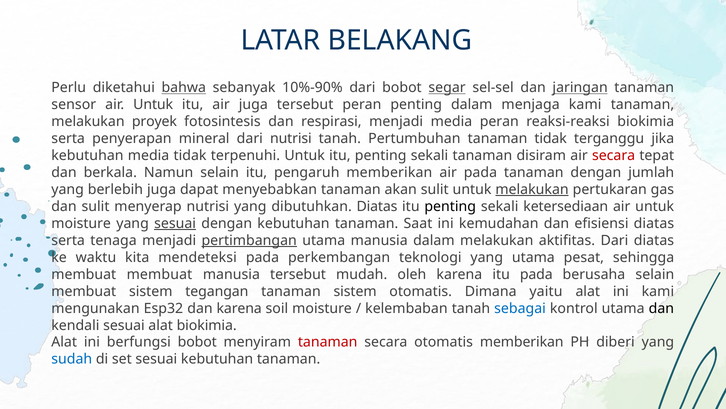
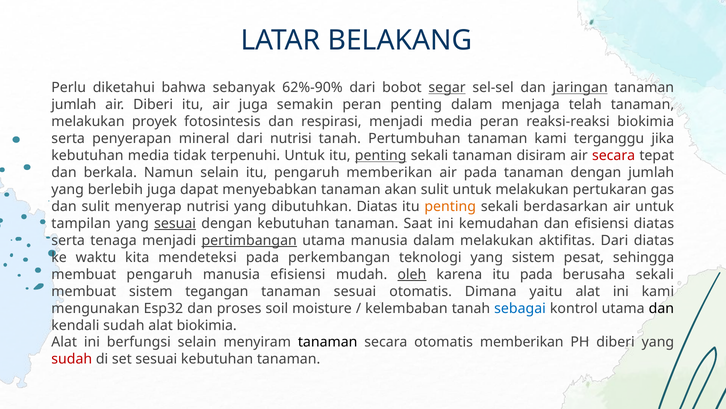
bahwa underline: present -> none (184, 88)
10%-90%: 10%-90% -> 62%-90% (312, 88)
sensor: sensor -> jumlah (74, 105)
Untuk: Untuk -> Diberi (153, 105)
juga tersebut: tersebut -> semakin (305, 105)
menjaga kami: kami -> telah (585, 105)
tanaman tidak: tidak -> kami (551, 138)
penting underline: none -> present (381, 155)
melakukan underline: present -> none (532, 189)
penting colour: black -> orange (450, 206)
ketersediaan: ketersediaan -> berdasarkan (566, 206)
moisture: moisture -> tampilan (81, 223)
yang utama: utama -> sistem (533, 257)
membuat membuat: membuat -> pengaruh (159, 274)
manusia tersebut: tersebut -> efisiensi (298, 274)
oleh underline: none -> present (412, 274)
berusaha selain: selain -> sekali (655, 274)
tanaman sistem: sistem -> sesuai (355, 291)
dan karena: karena -> proses (239, 308)
kendali sesuai: sesuai -> sudah (124, 325)
berfungsi bobot: bobot -> selain (197, 342)
tanaman colour: red -> black (328, 342)
sudah colour: blue -> red (72, 359)
